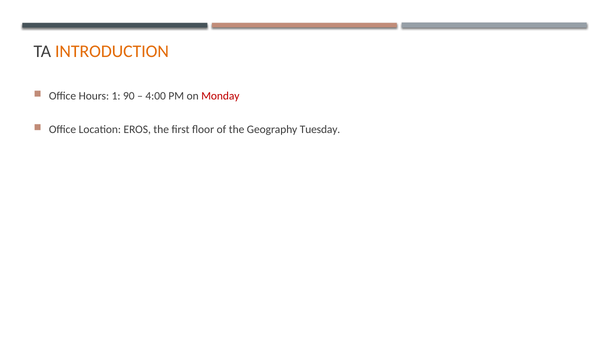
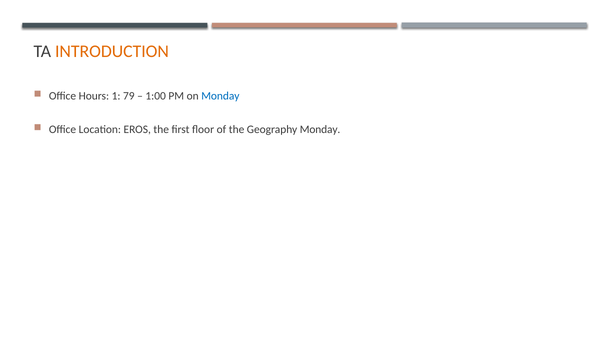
90: 90 -> 79 (129, 96)
4:00: 4:00 -> 1:00 (156, 96)
Monday colour: red -> blue (220, 96)
Geography Tuesday: Tuesday -> Monday (320, 130)
